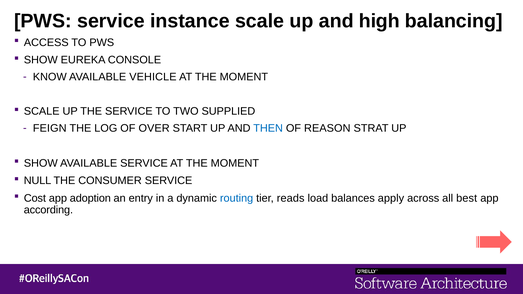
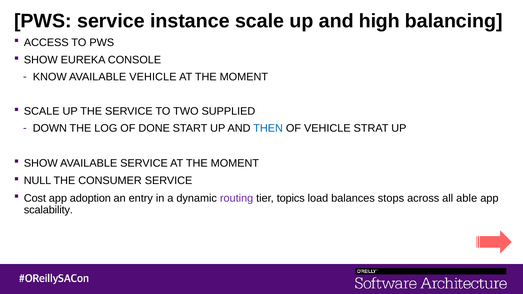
FEIGN: FEIGN -> DOWN (50, 128)
OVER: OVER -> DONE (154, 128)
OF REASON: REASON -> VEHICLE (327, 128)
routing colour: blue -> purple (237, 198)
reads: reads -> topics (291, 198)
apply: apply -> stops (391, 198)
best: best -> able (467, 198)
according: according -> scalability (48, 210)
